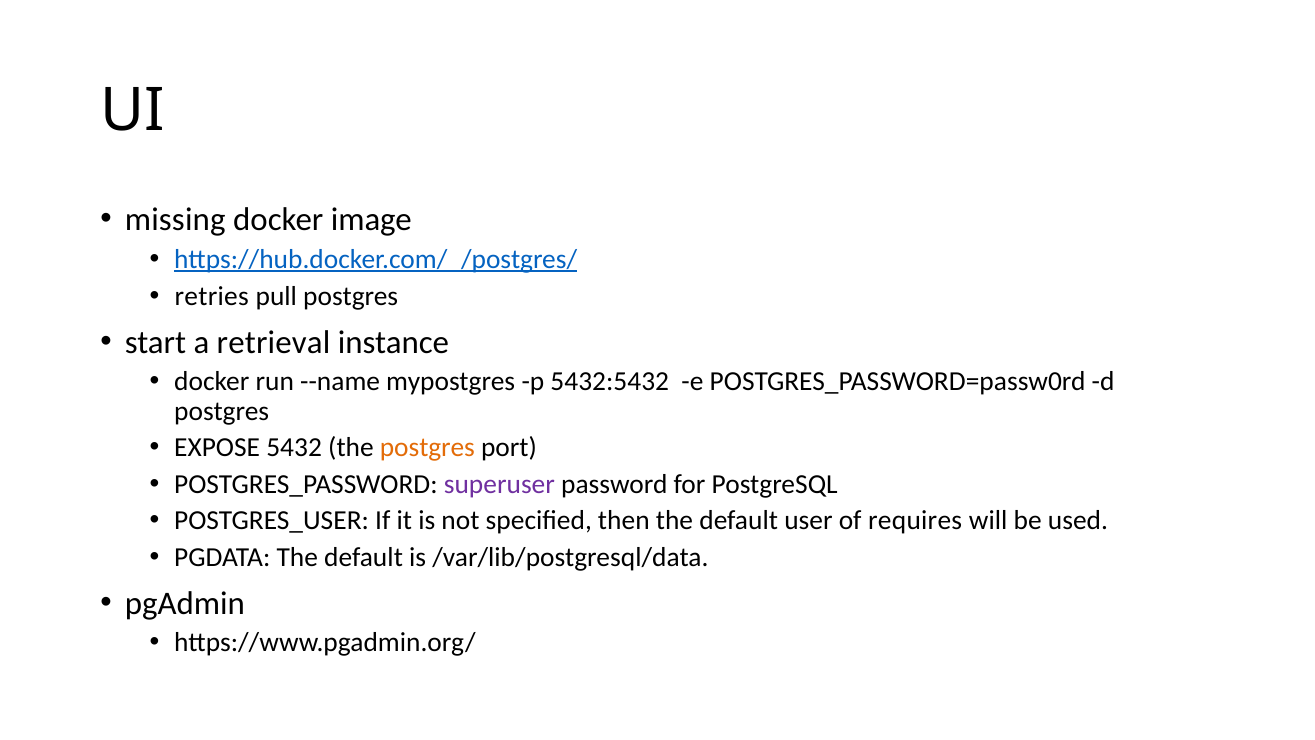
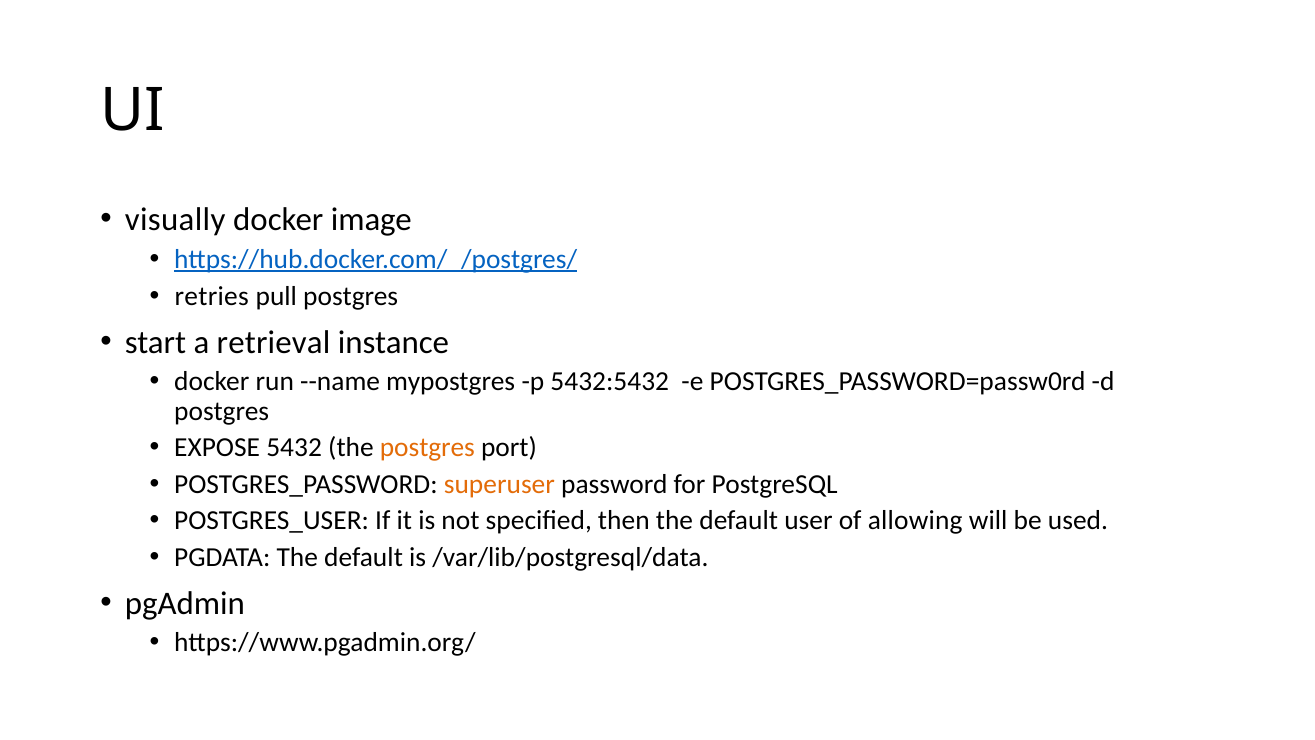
missing: missing -> visually (175, 219)
superuser colour: purple -> orange (499, 484)
requires: requires -> allowing (915, 520)
